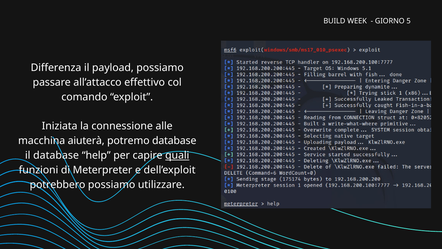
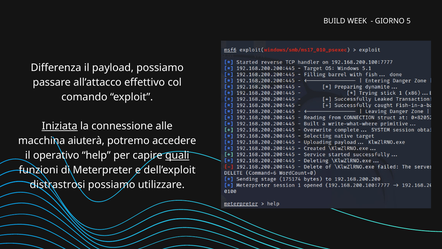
Iniziata underline: none -> present (60, 126)
potremo database: database -> accedere (174, 141)
il database: database -> operativo (56, 155)
potrebbero: potrebbero -> distrastrosi (58, 184)
